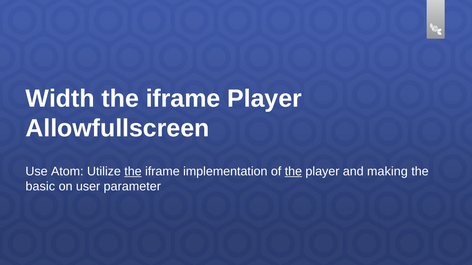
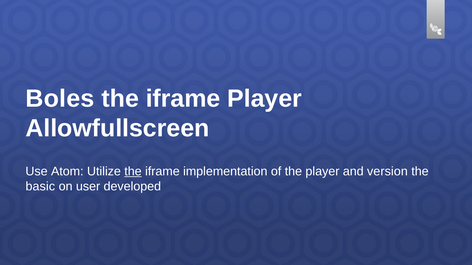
Width: Width -> Boles (60, 99)
the underline: present -> none (293, 172)
making: making -> version (387, 172)
parameter: parameter -> developed (132, 187)
